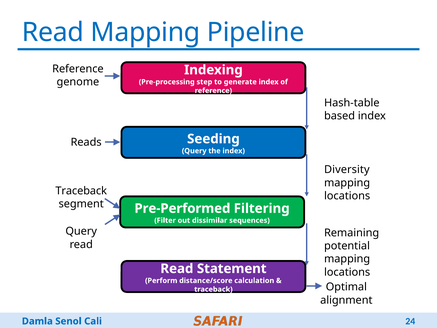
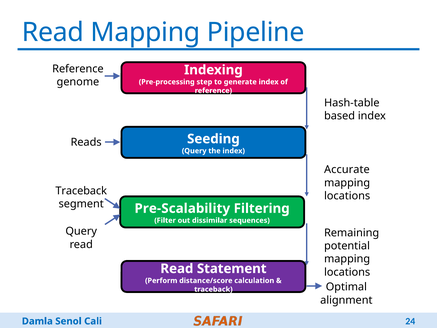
Diversity: Diversity -> Accurate (347, 170)
Pre-Performed: Pre-Performed -> Pre-Scalability (182, 208)
